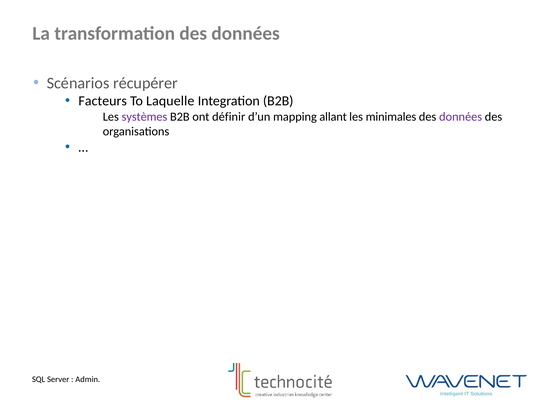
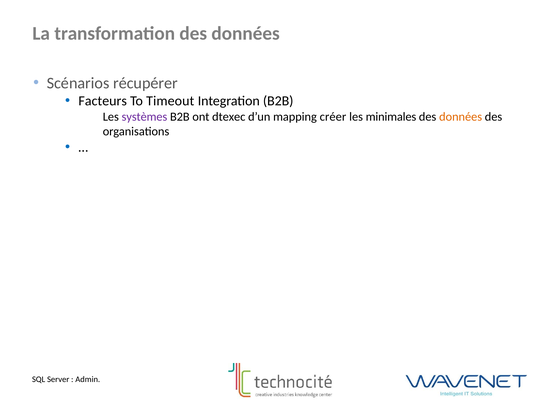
Laquelle: Laquelle -> Timeout (170, 101)
définir: définir -> dtexec (229, 117)
allant: allant -> créer (333, 117)
données colour: purple -> orange (461, 117)
